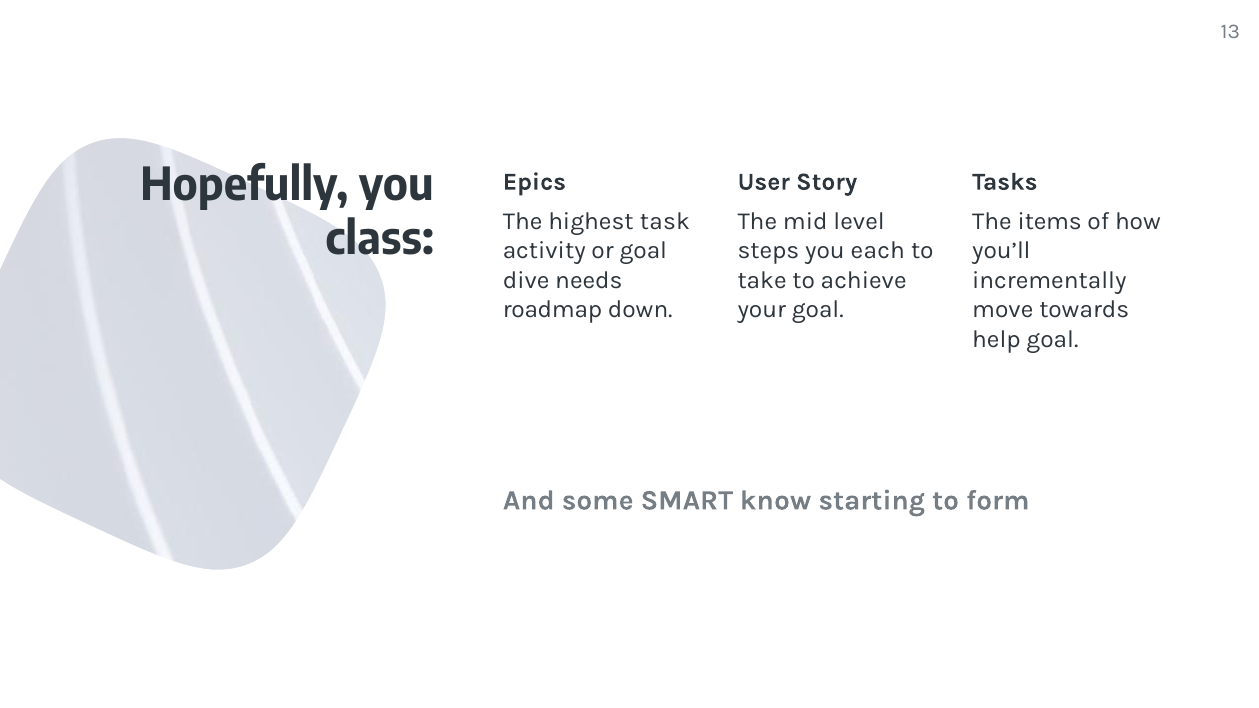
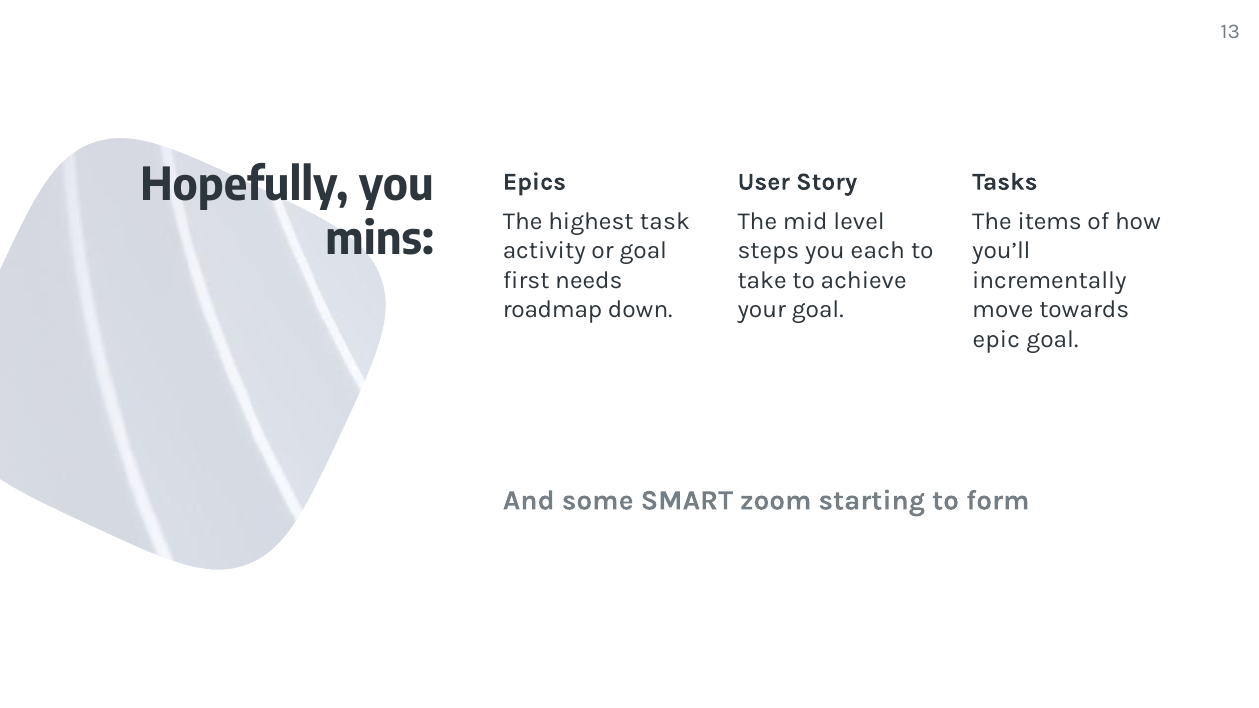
class: class -> mins (380, 240)
dive: dive -> first (526, 280)
help: help -> epic (996, 339)
know: know -> zoom (776, 500)
